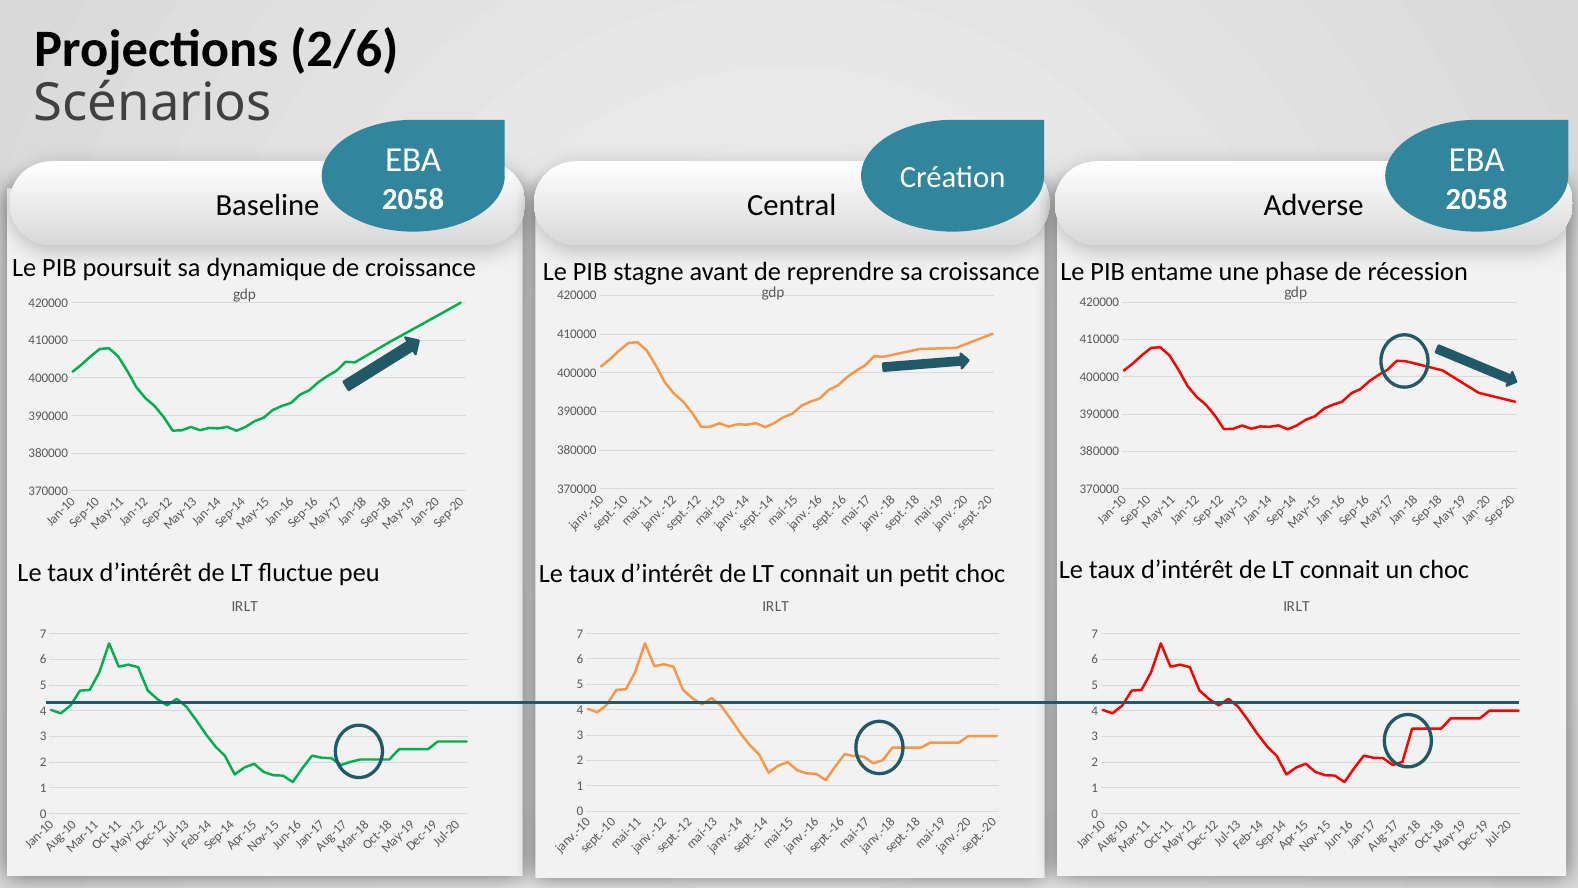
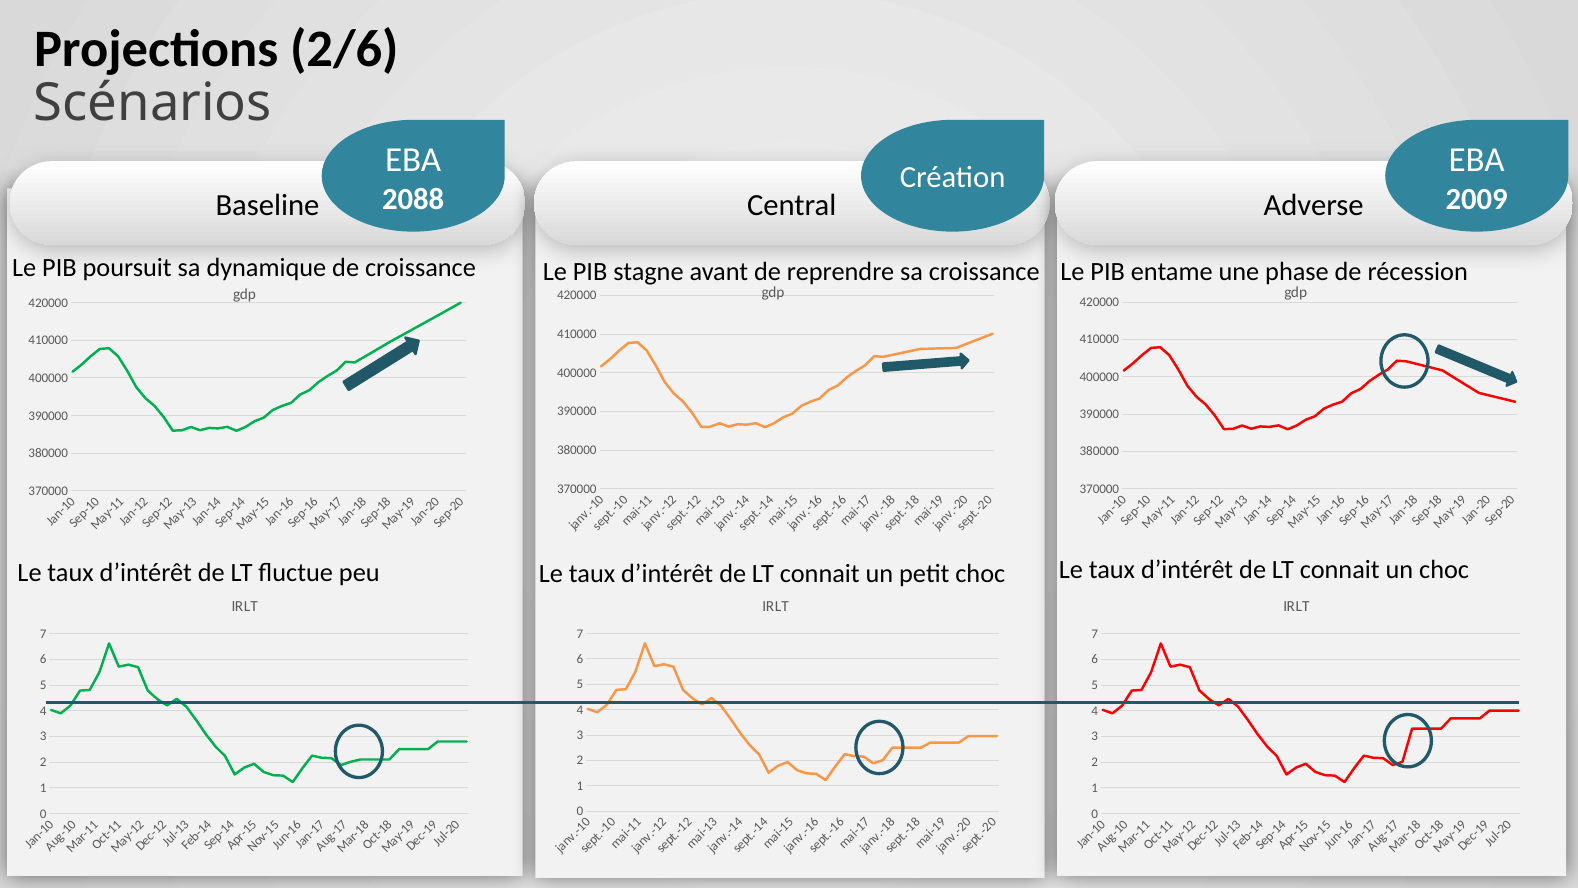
2058: 2058 -> 2088 (413, 199)
2058: 2058 -> 2009 (1477, 199)
